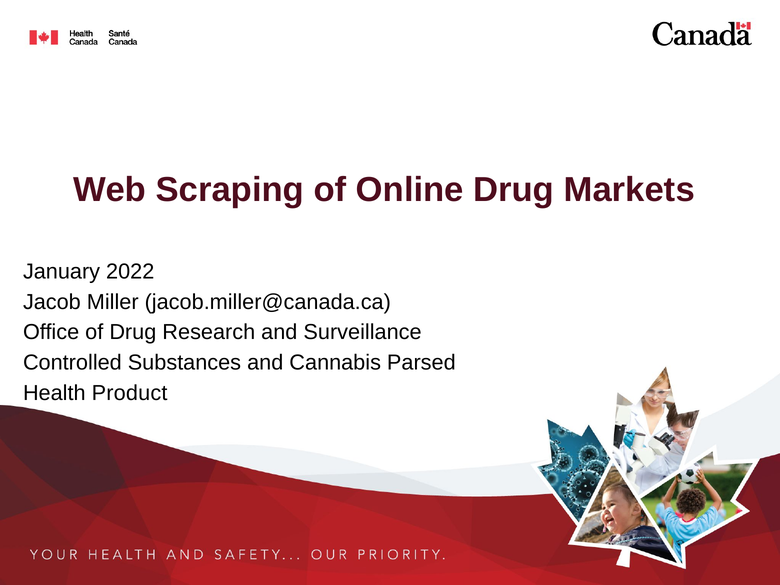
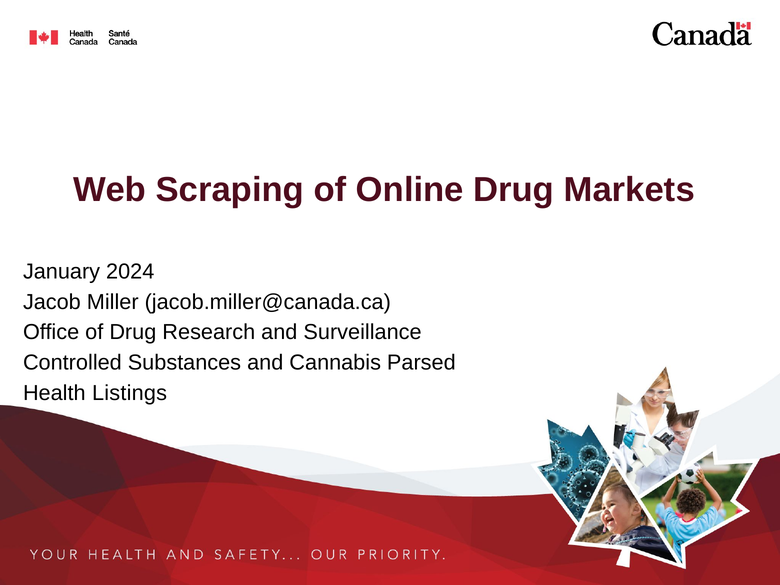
2022: 2022 -> 2024 (130, 272)
Product: Product -> Listings (130, 393)
